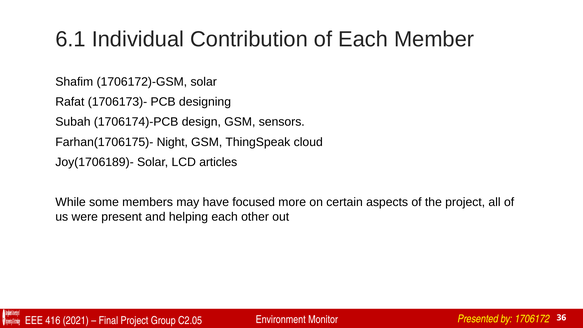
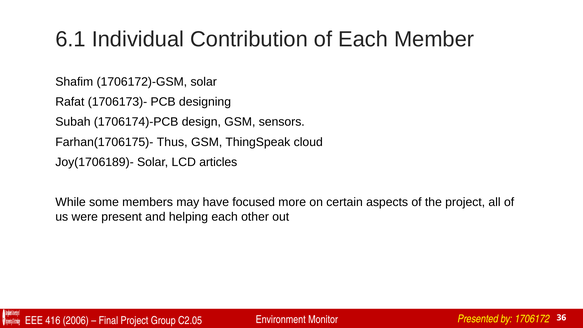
Night: Night -> Thus (172, 142)
2021: 2021 -> 2006 (76, 320)
